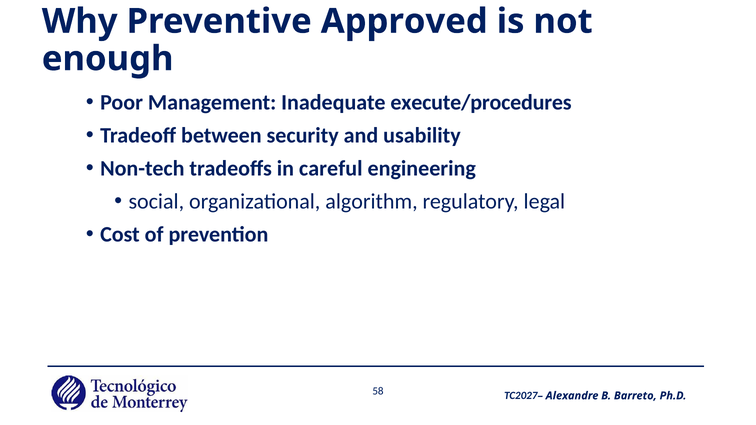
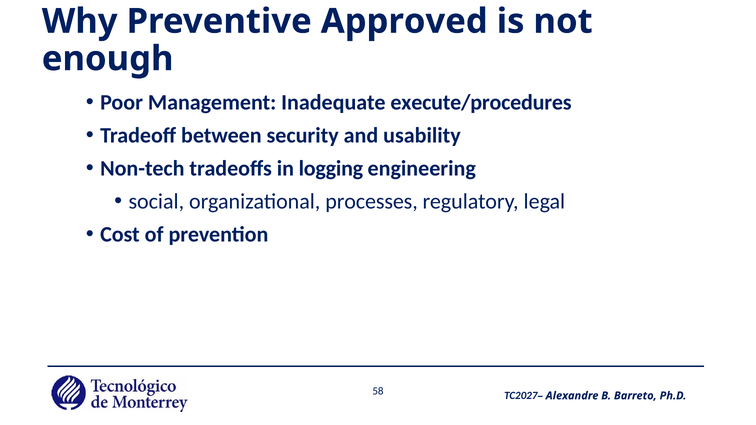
careful: careful -> logging (331, 169)
algorithm: algorithm -> processes (372, 202)
